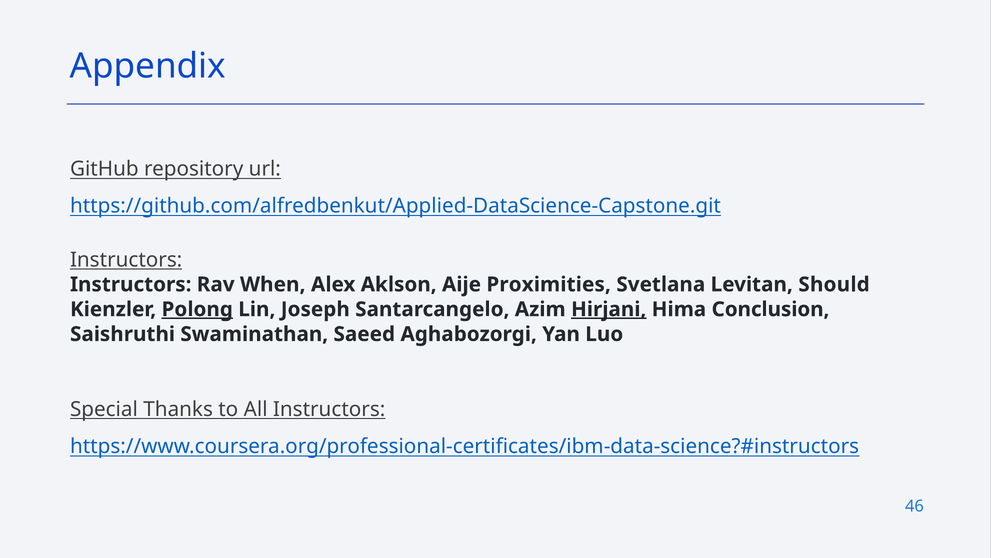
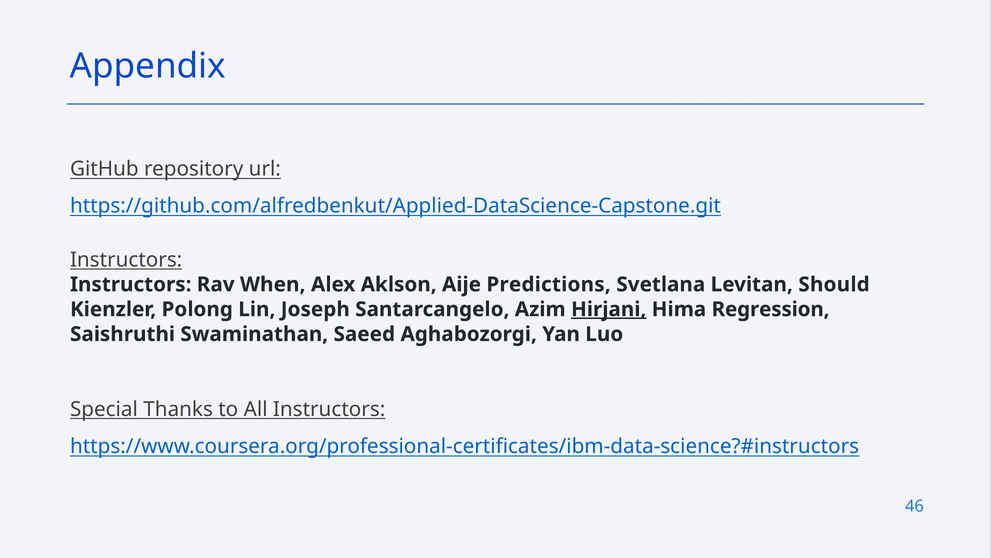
Proximities: Proximities -> Predictions (549, 284)
Polong underline: present -> none (197, 309)
Conclusion: Conclusion -> Regression (771, 309)
